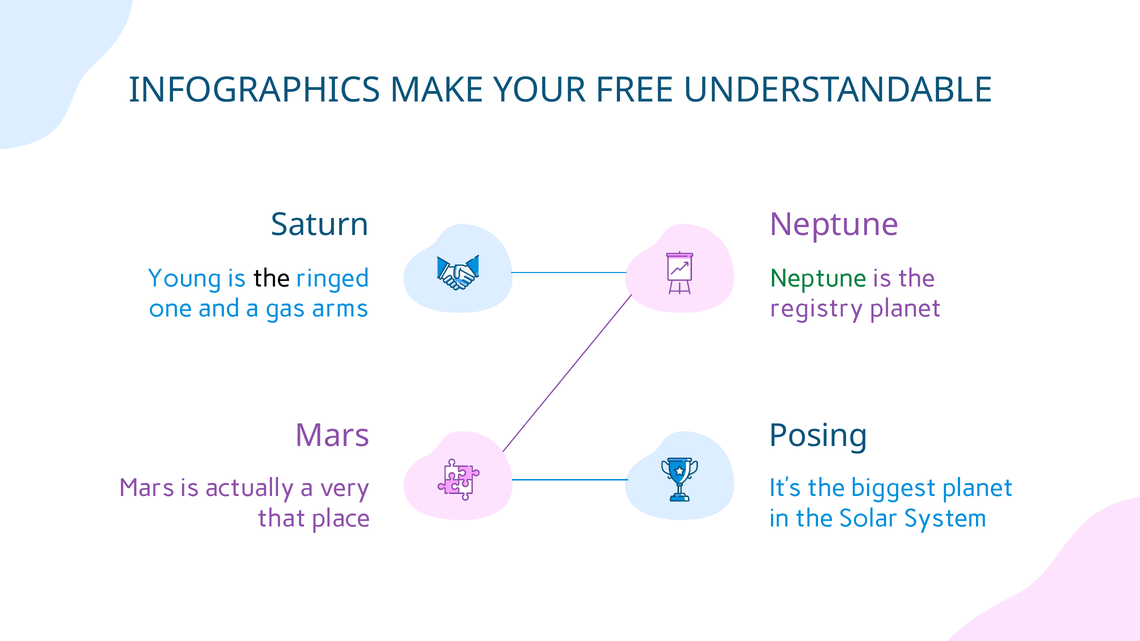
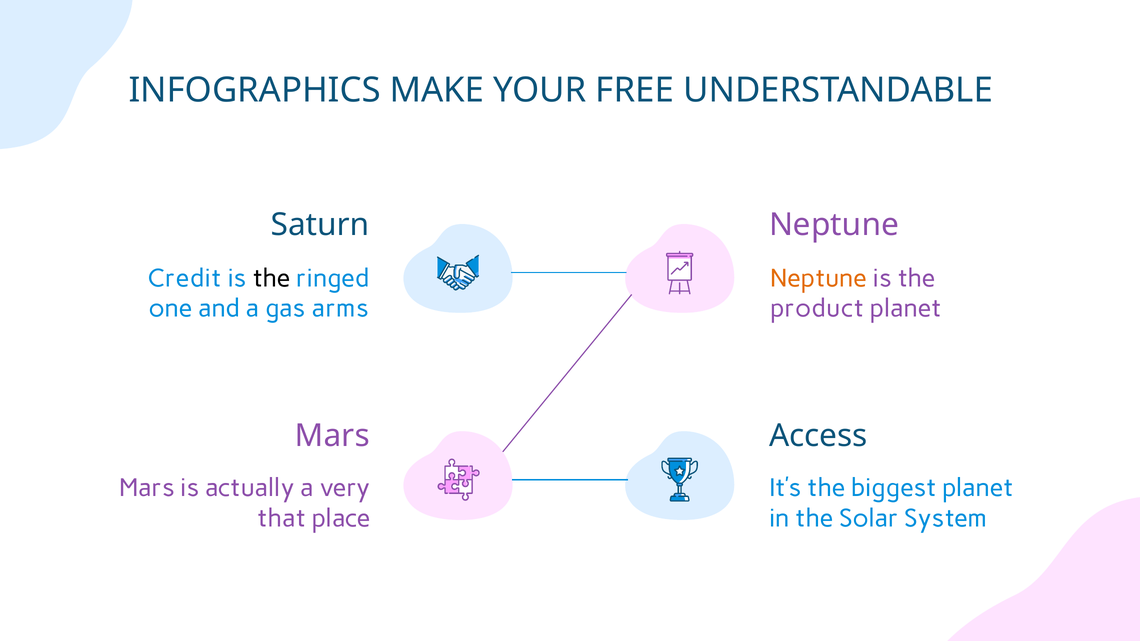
Young: Young -> Credit (184, 278)
Neptune colour: green -> orange (819, 278)
registry: registry -> product (817, 309)
Posing: Posing -> Access (818, 436)
